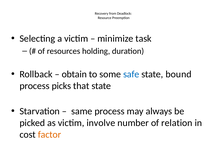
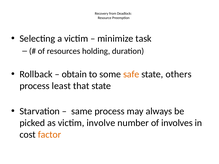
safe colour: blue -> orange (131, 74)
bound: bound -> others (179, 74)
picks: picks -> least (61, 86)
relation: relation -> involves (177, 123)
